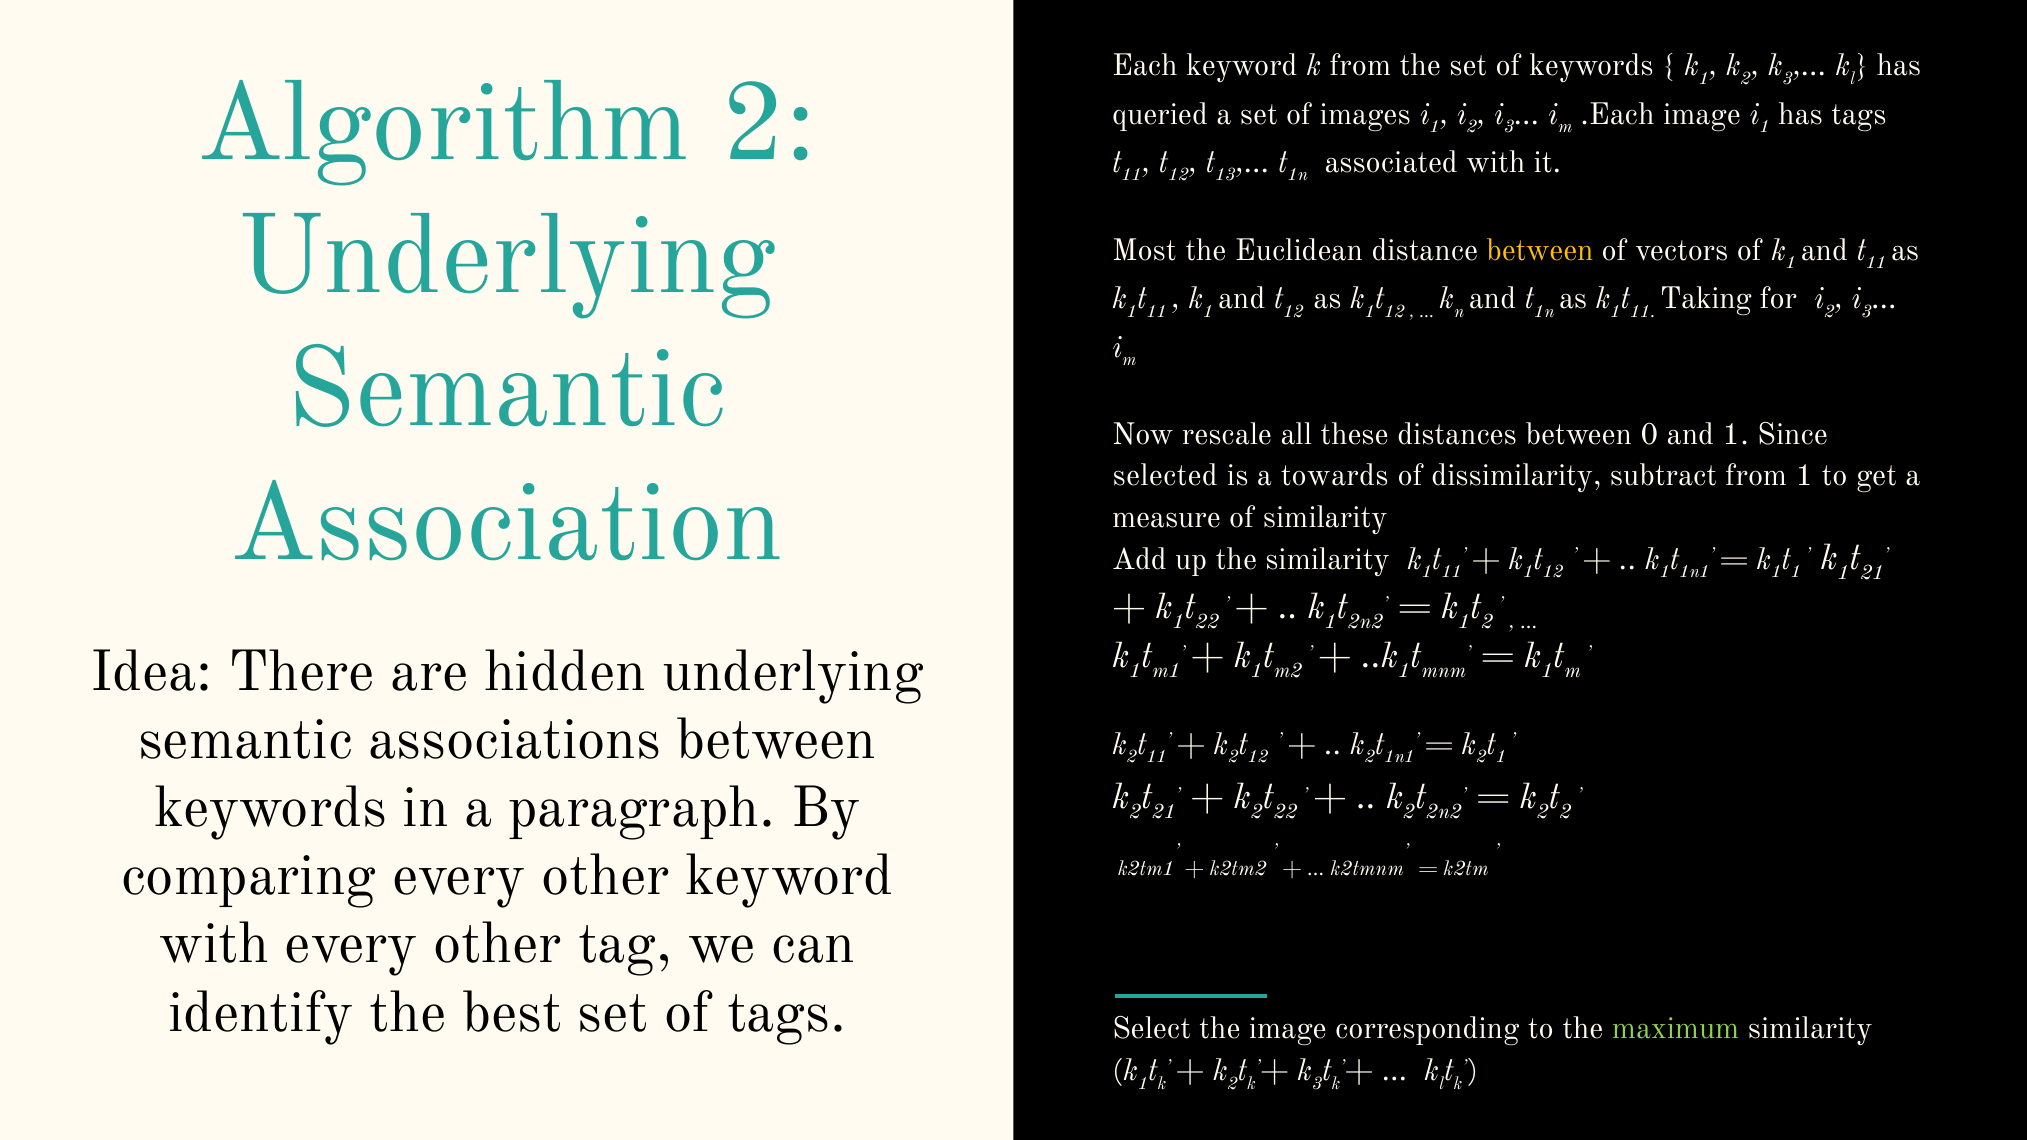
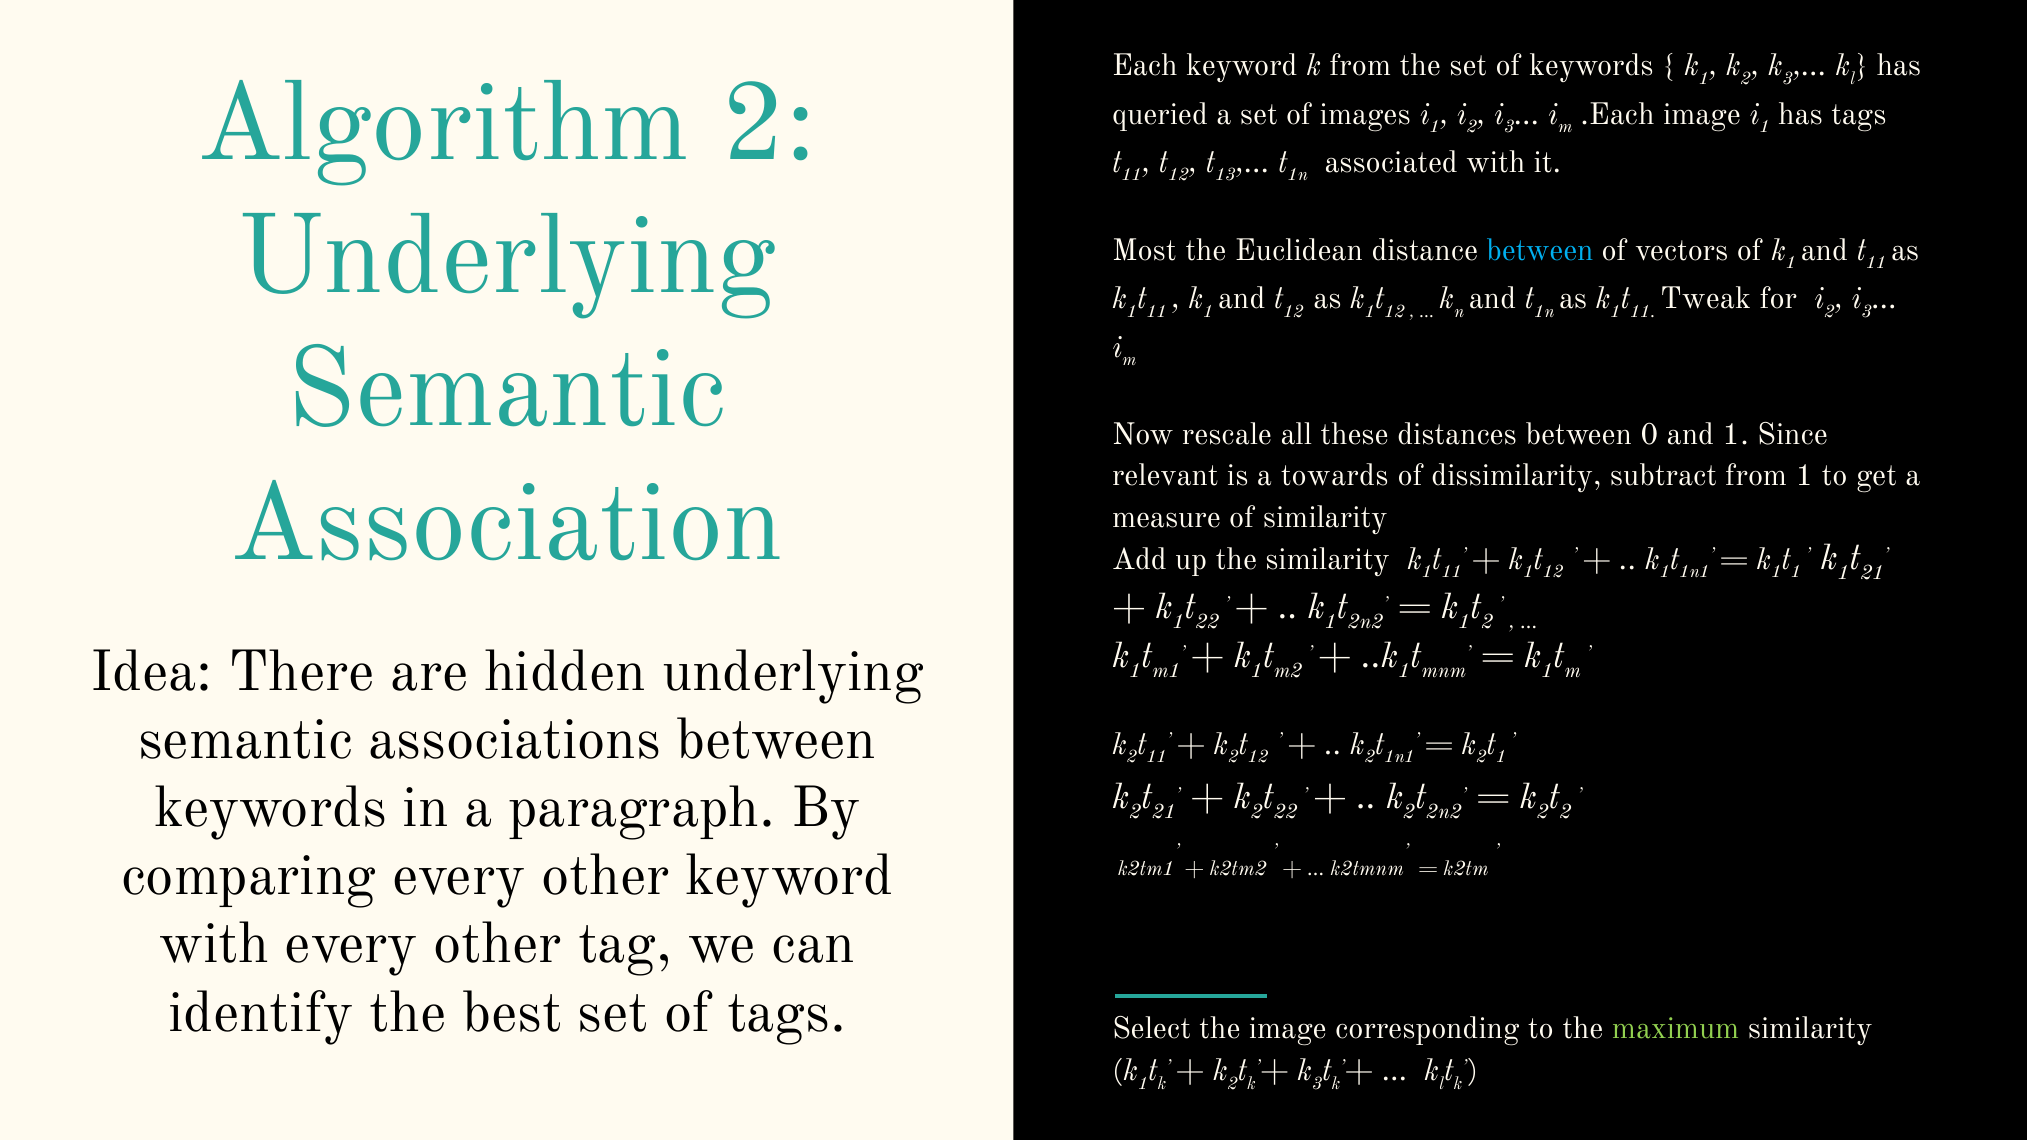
between colour: yellow -> light blue (1540, 250)
Taking: Taking -> Tweak (1706, 299)
selected: selected -> relevant (1165, 476)
